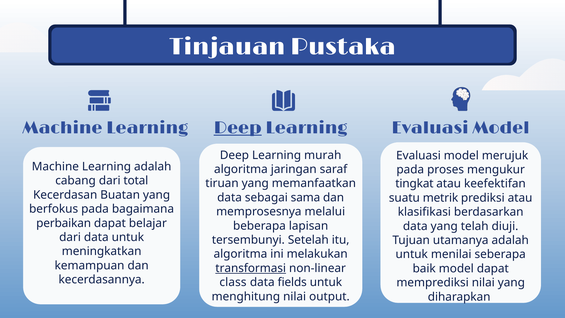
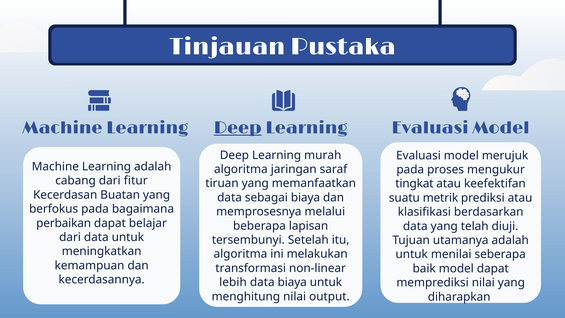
total: total -> fitur (136, 181)
sebagai sama: sama -> biaya (305, 197)
transformasi underline: present -> none (251, 268)
class: class -> lebih (233, 282)
data fields: fields -> biaya (292, 282)
